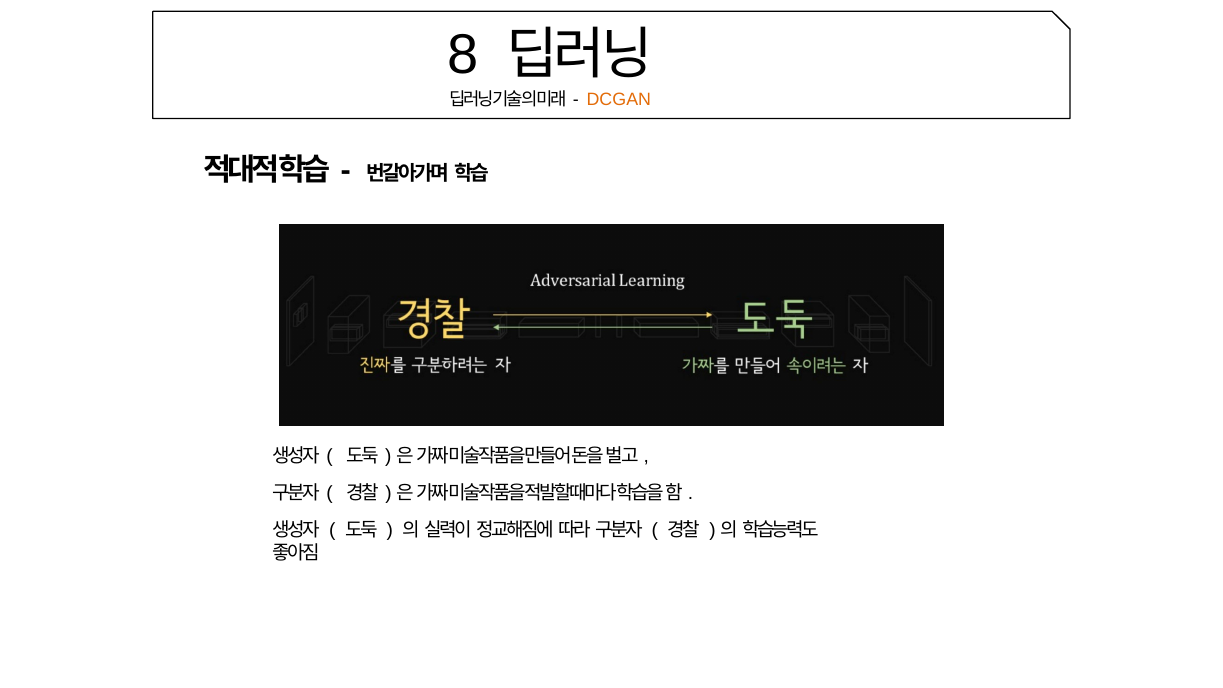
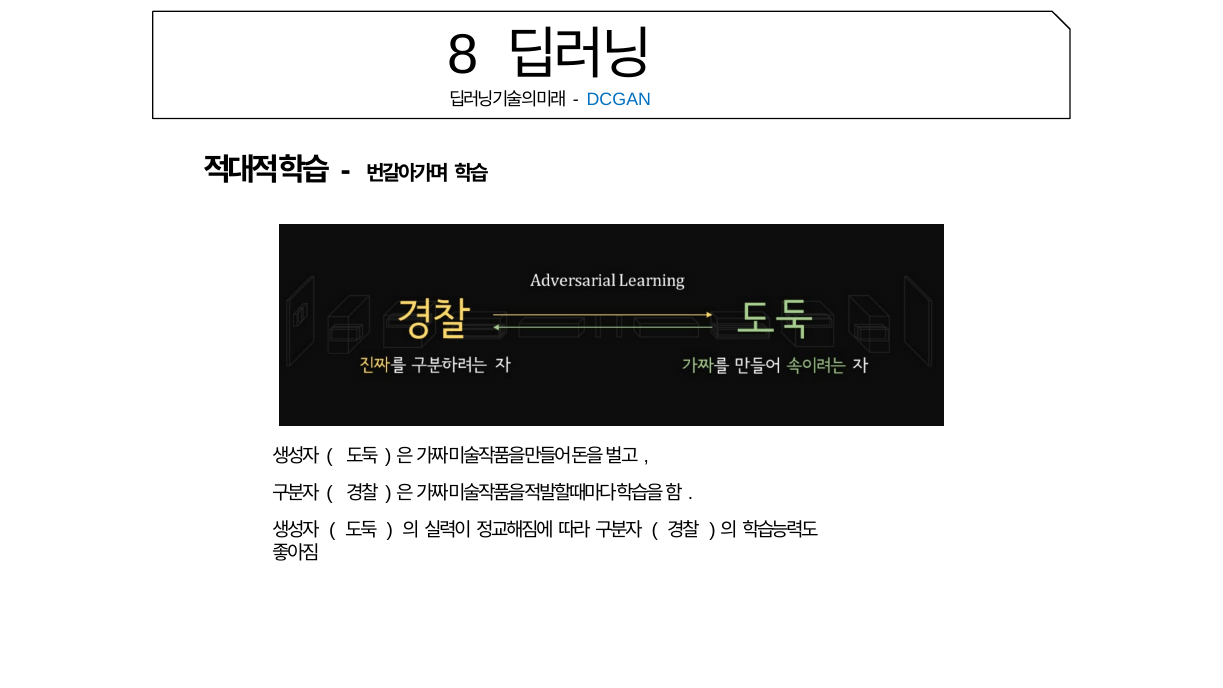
DCGAN colour: orange -> blue (619, 100)
